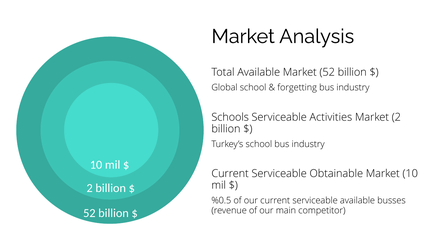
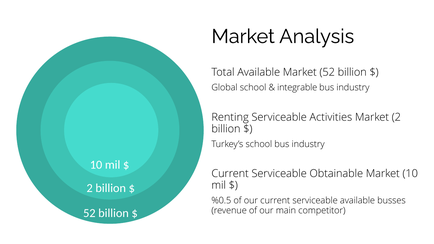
forgetting: forgetting -> integrable (297, 88)
Schools: Schools -> Renting (230, 117)
